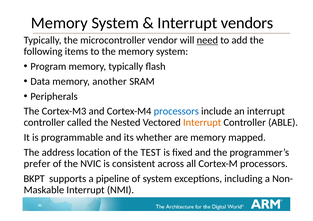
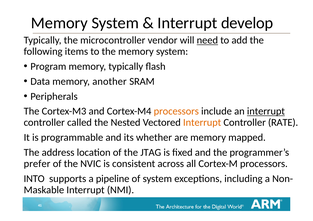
vendors: vendors -> develop (247, 23)
processors colour: blue -> orange (176, 111)
interrupt underline: none -> present (266, 111)
ABLE: ABLE -> RATE (283, 123)
TEST: TEST -> JTAG (151, 153)
BKPT: BKPT -> INTO (34, 179)
